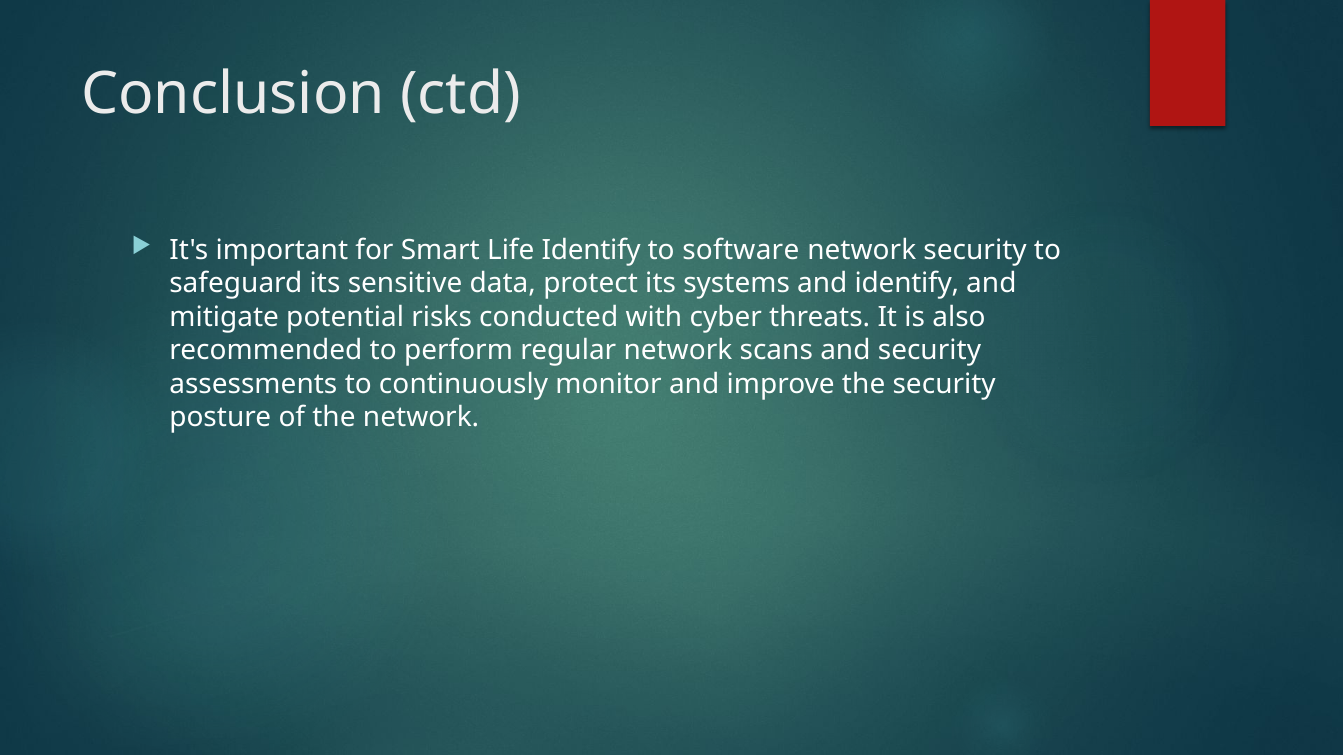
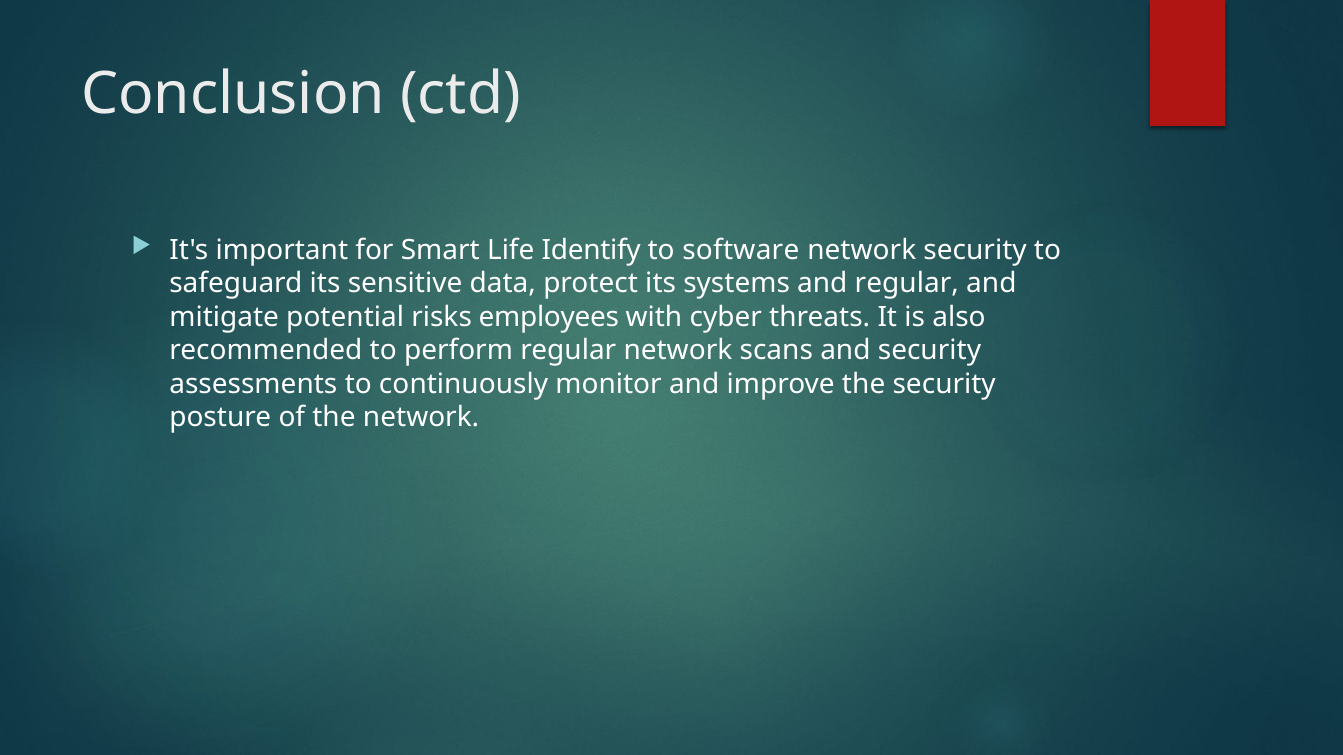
and identify: identify -> regular (907, 284)
conducted: conducted -> employees (549, 317)
